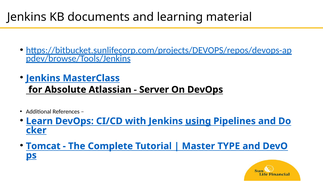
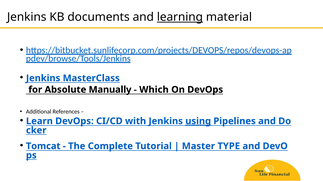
learning underline: none -> present (180, 17)
Atlassian: Atlassian -> Manually (110, 90)
Server: Server -> Which (154, 90)
